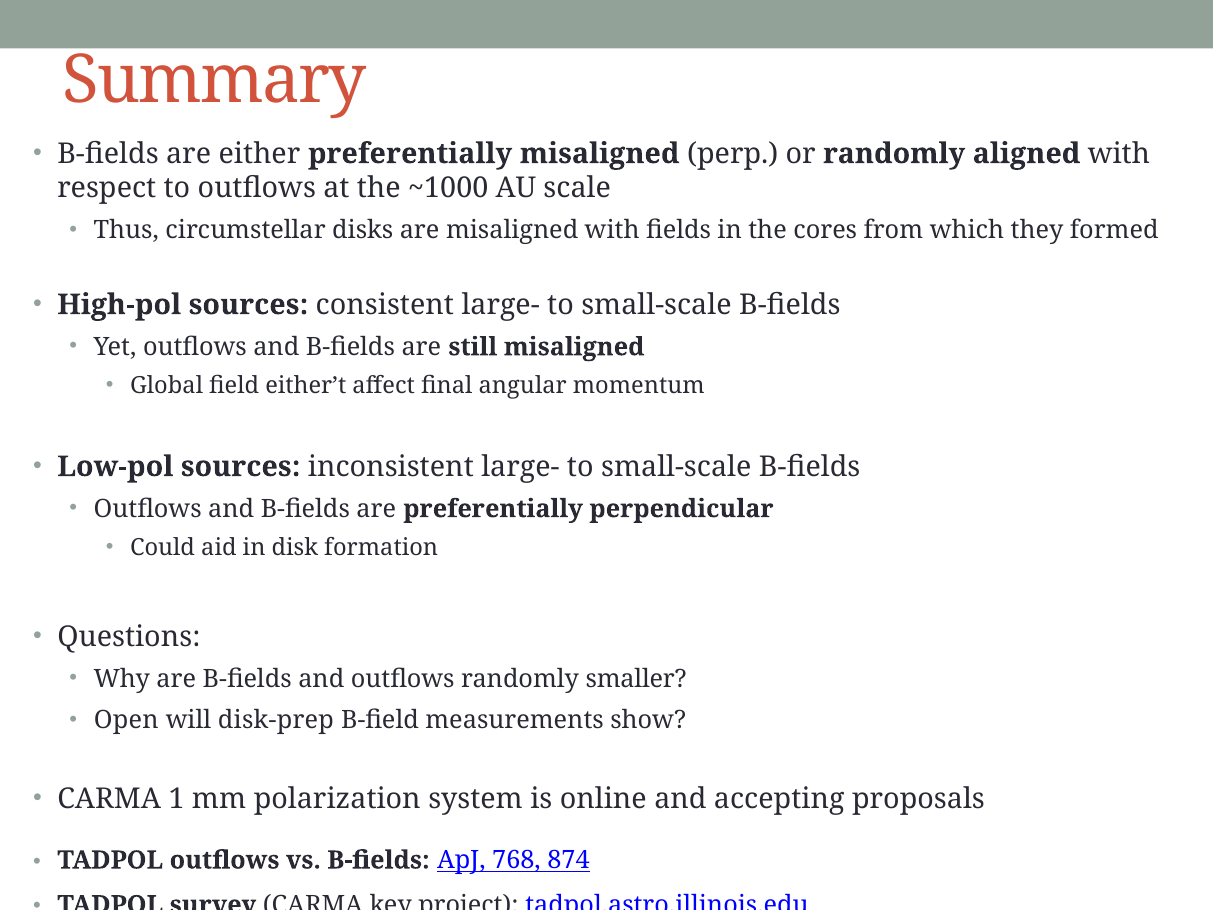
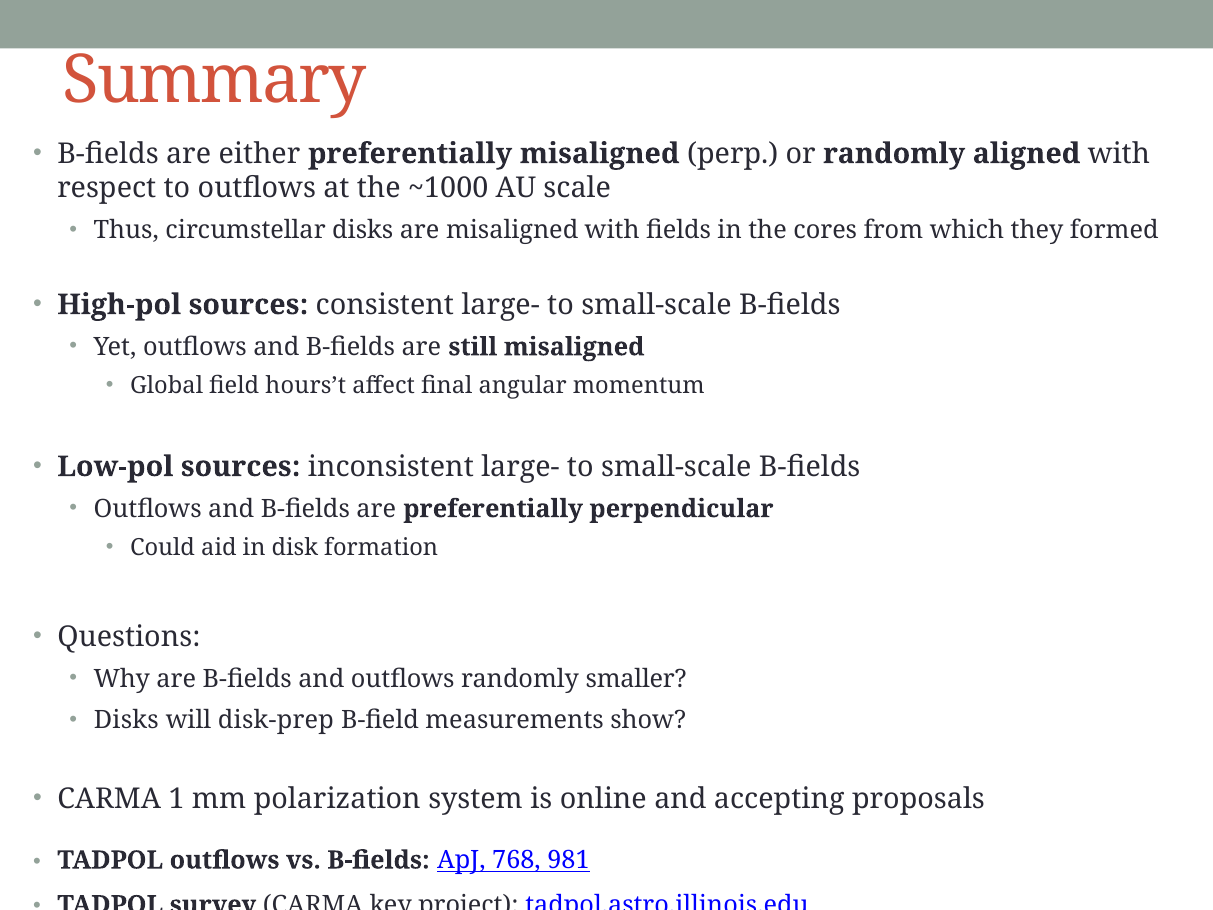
either’t: either’t -> hours’t (306, 386)
Open: Open -> Disks (126, 720)
874: 874 -> 981 (568, 860)
